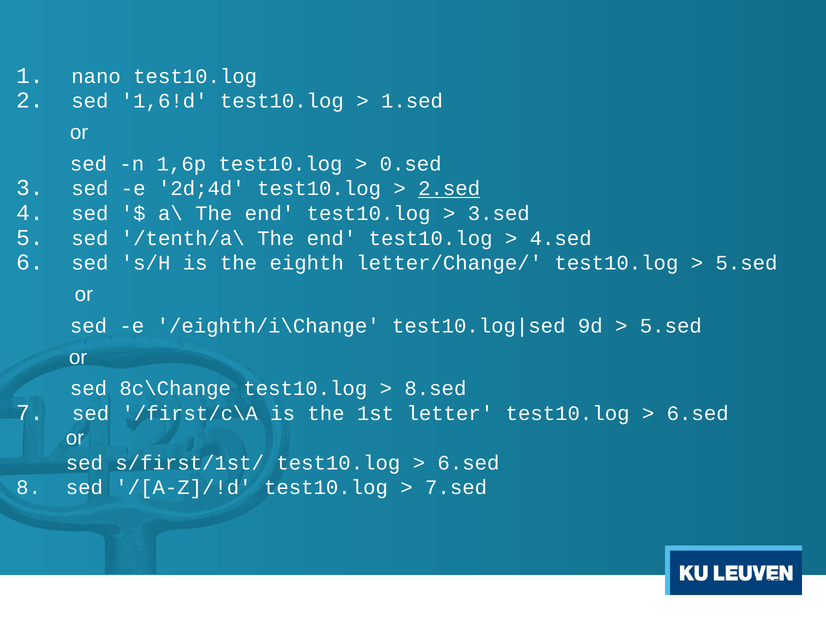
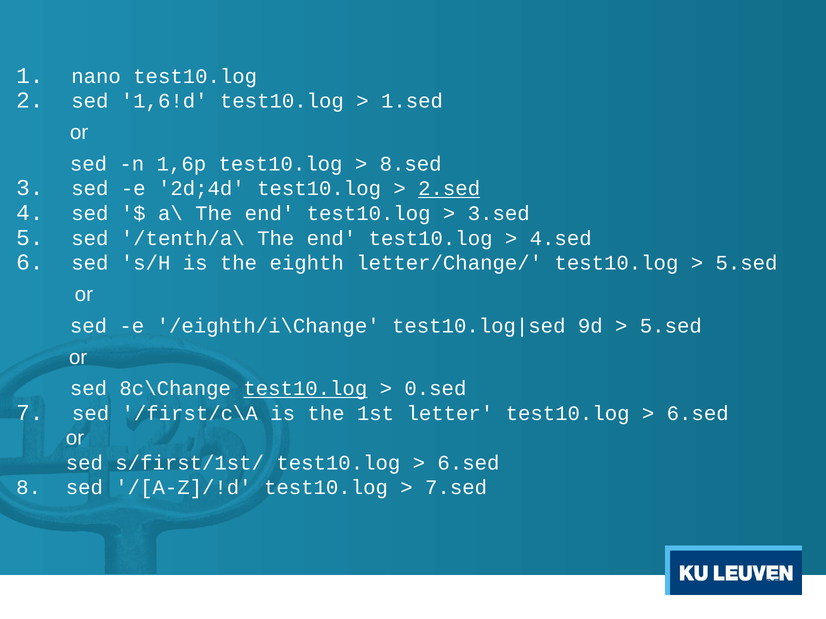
0.sed: 0.sed -> 8.sed (411, 164)
test10.log underline: none -> present (305, 389)
8.sed: 8.sed -> 0.sed (435, 389)
